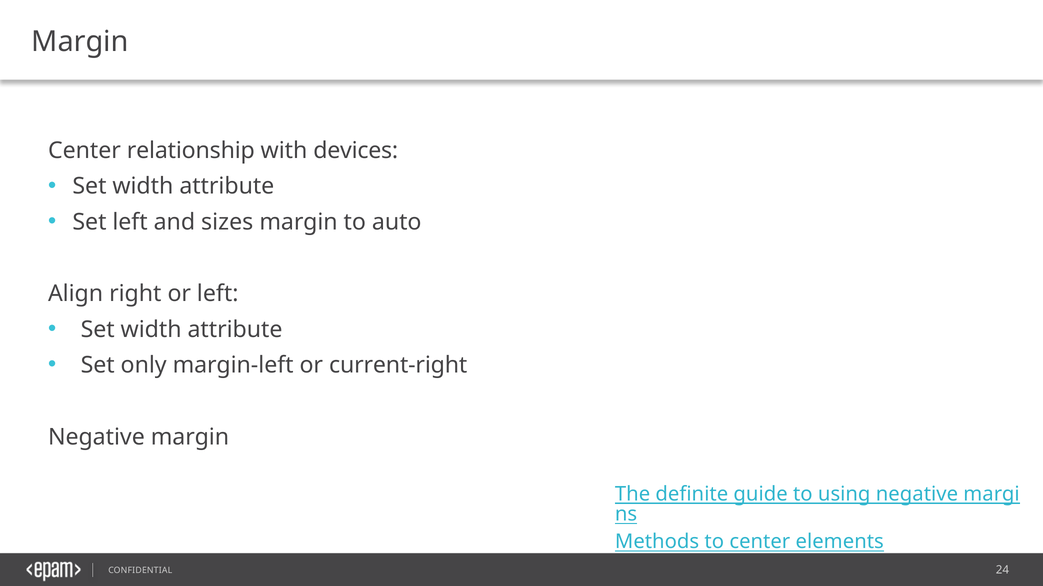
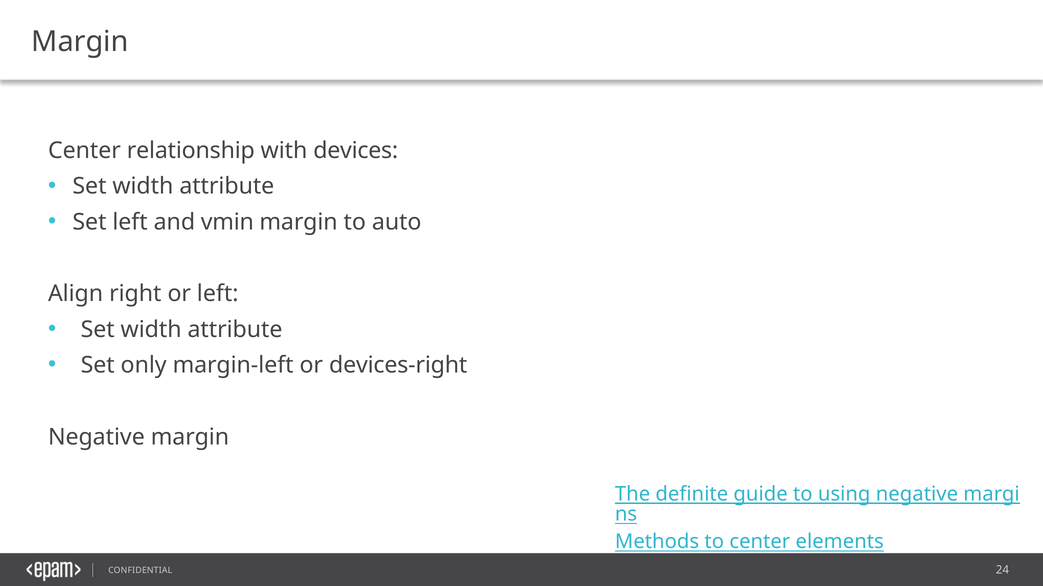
sizes: sizes -> vmin (227, 222)
current-right: current-right -> devices-right (398, 366)
